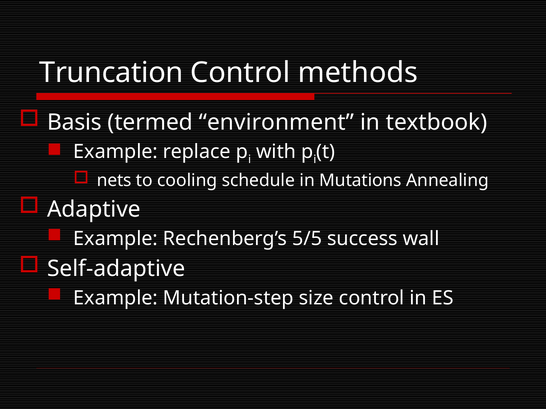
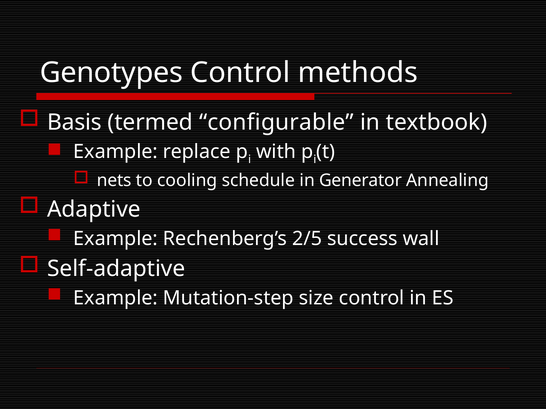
Truncation: Truncation -> Genotypes (111, 73)
environment: environment -> configurable (276, 123)
Mutations: Mutations -> Generator (361, 181)
5/5: 5/5 -> 2/5 (307, 239)
